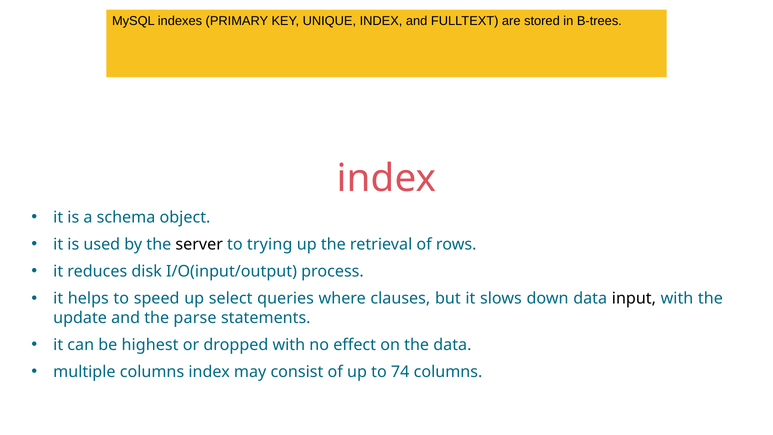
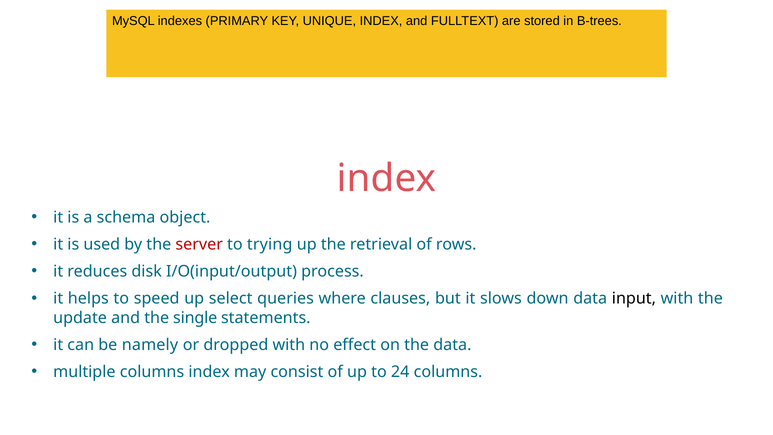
server colour: black -> red (199, 244)
parse: parse -> single (195, 318)
highest: highest -> namely (150, 345)
74: 74 -> 24 (400, 372)
